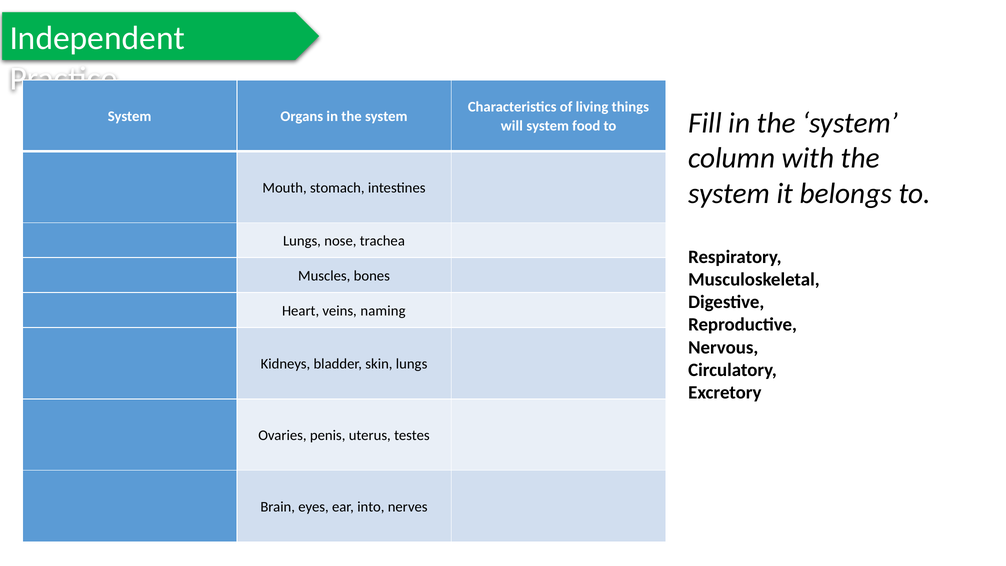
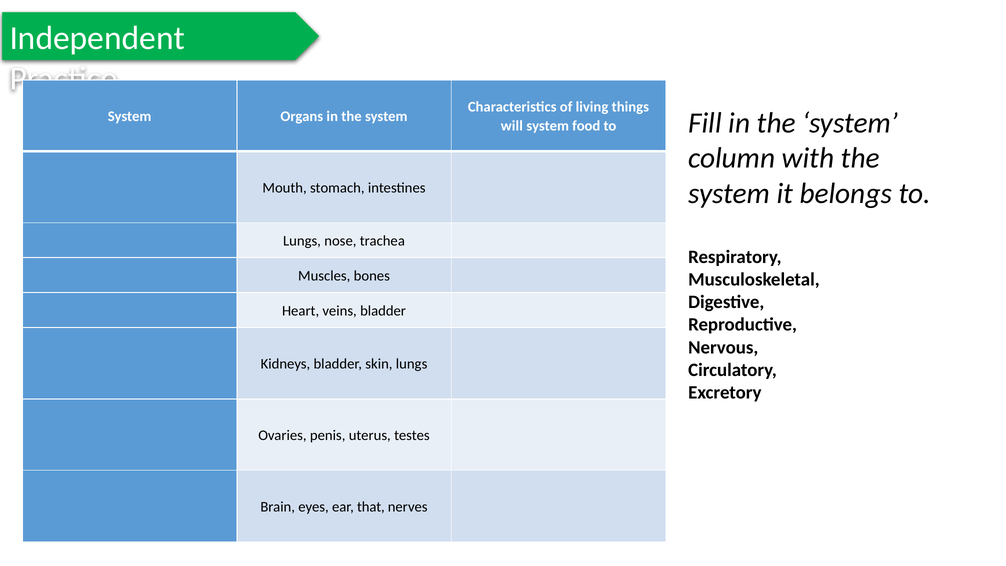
veins naming: naming -> bladder (383, 311)
into: into -> that (371, 507)
